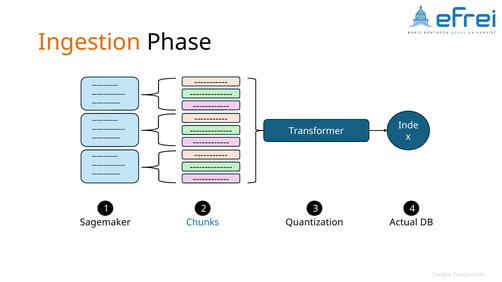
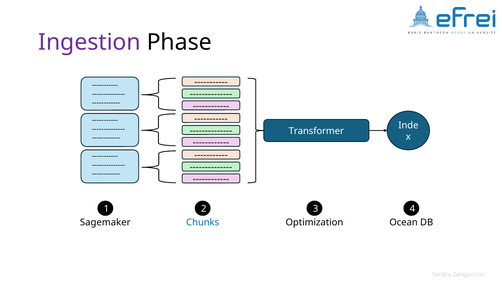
Ingestion colour: orange -> purple (89, 42)
Quantization: Quantization -> Optimization (314, 223)
Actual: Actual -> Ocean (404, 223)
